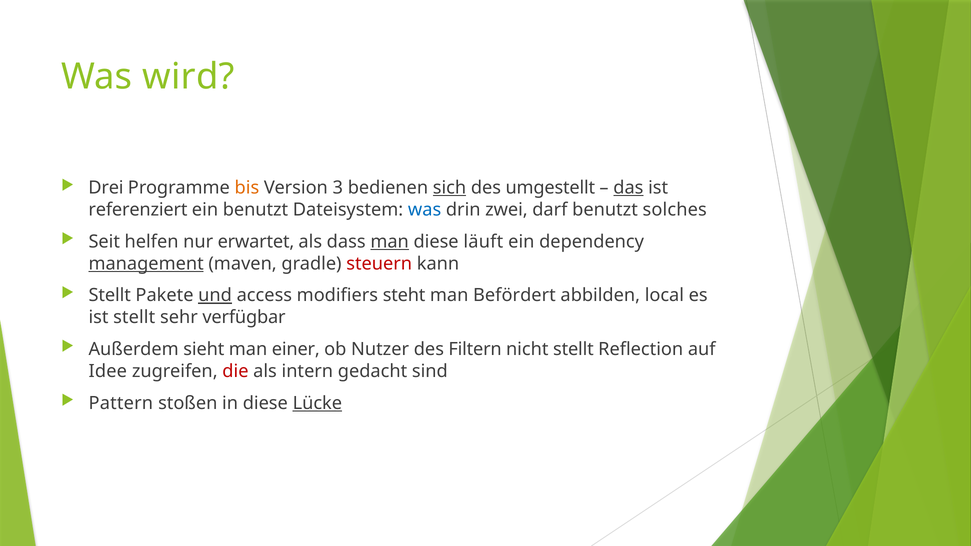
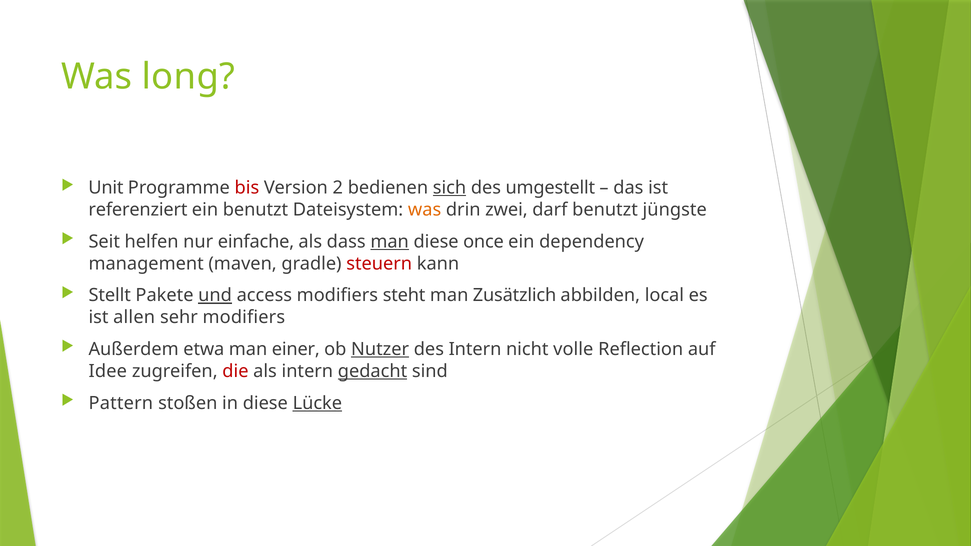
wird: wird -> long (188, 77)
Drei: Drei -> Unit (106, 188)
bis colour: orange -> red (247, 188)
3: 3 -> 2 (338, 188)
das underline: present -> none (628, 188)
was colour: blue -> orange (425, 210)
solches: solches -> jüngste (675, 210)
erwartet: erwartet -> einfache (256, 242)
läuft: läuft -> once (484, 242)
management underline: present -> none (146, 264)
Befördert: Befördert -> Zusätzlich (515, 296)
ist stellt: stellt -> allen (134, 317)
sehr verfügbar: verfügbar -> modifiers (244, 317)
sieht: sieht -> etwa (204, 349)
Nutzer underline: none -> present (380, 349)
des Filtern: Filtern -> Intern (475, 349)
nicht stellt: stellt -> volle (573, 349)
gedacht underline: none -> present (373, 371)
